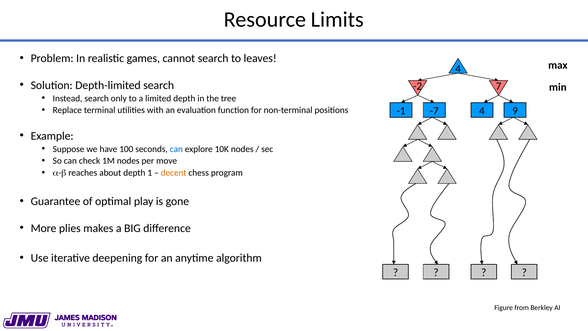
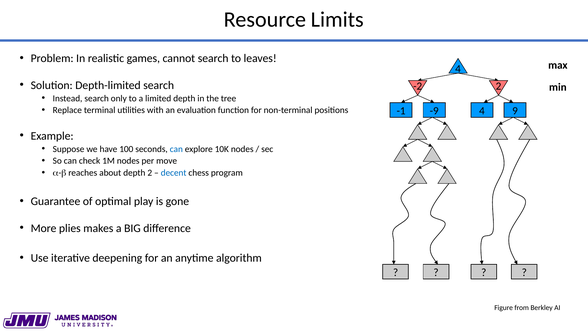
-2 7: 7 -> 2 (499, 86)
-7: -7 -> -9 (434, 111)
depth 1: 1 -> 2 (150, 173)
decent colour: orange -> blue (174, 173)
